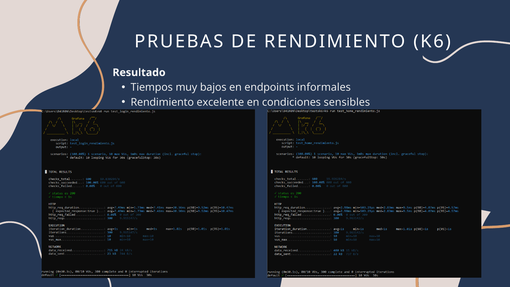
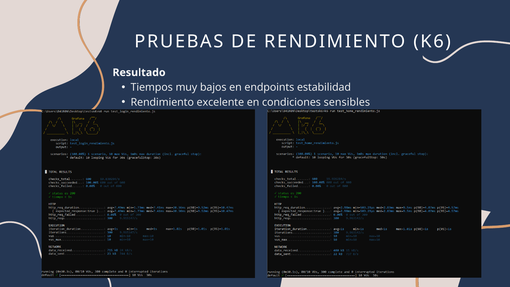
informales: informales -> estabilidad (324, 87)
